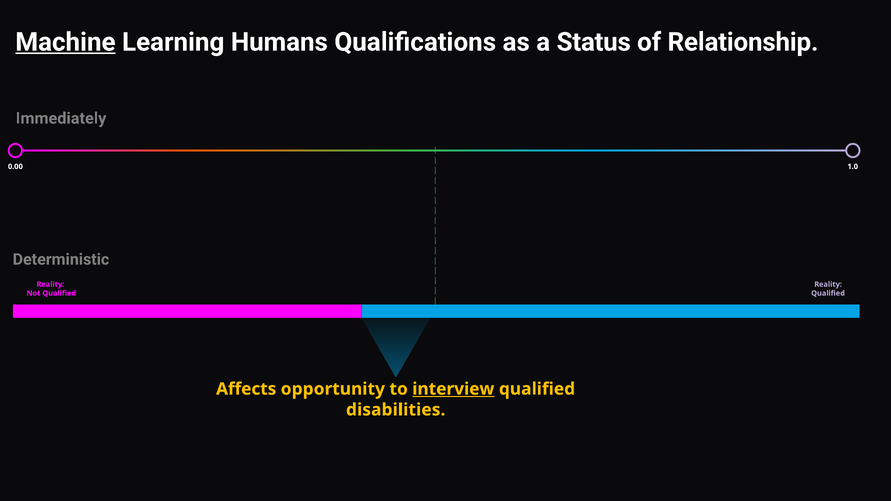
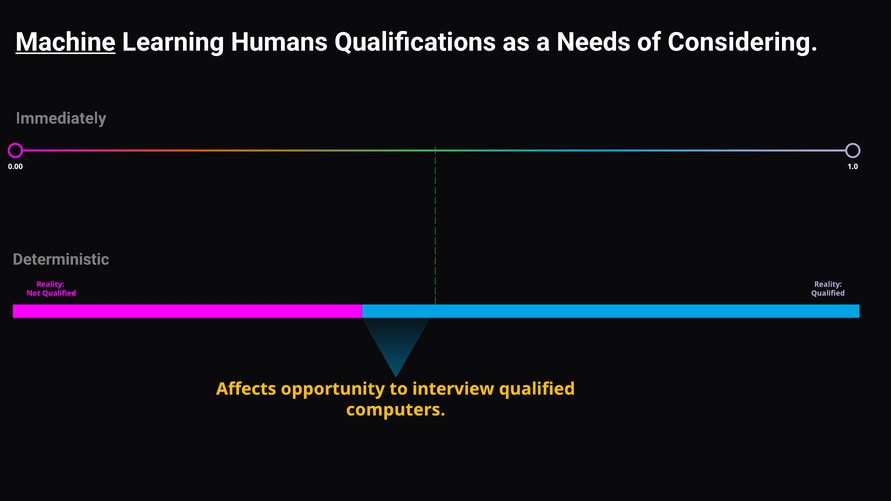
Status: Status -> Needs (594, 42)
Relationship: Relationship -> Considering (743, 42)
interview underline: present -> none (453, 389)
disabilities: disabilities -> computers (396, 410)
